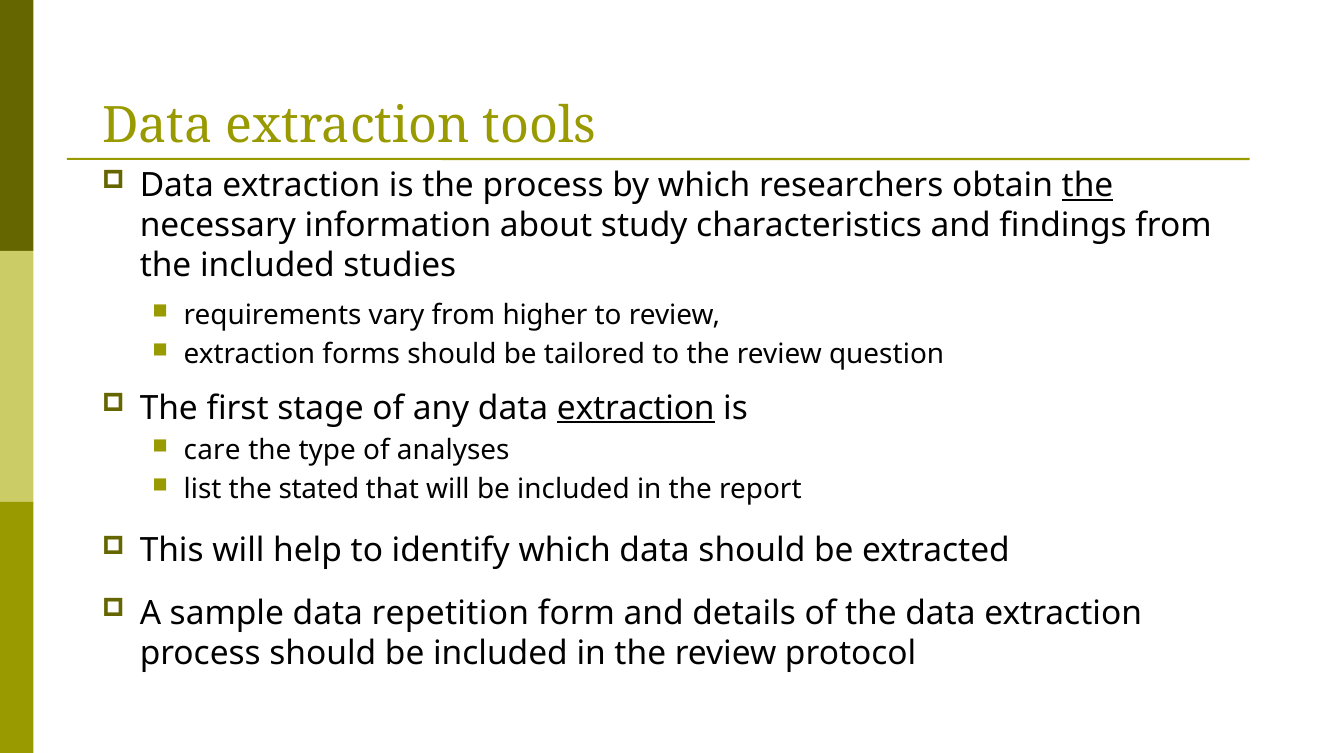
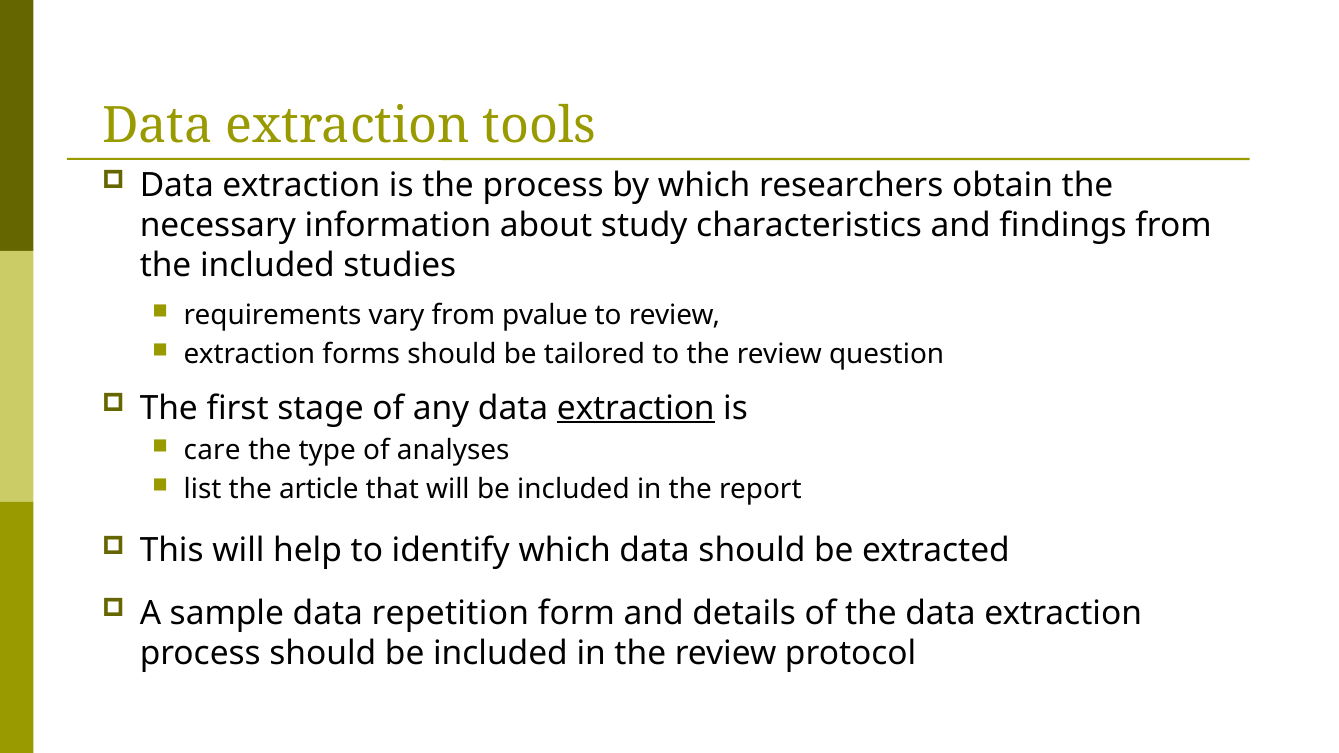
the underline: present -> none (1088, 185)
higher: higher -> pvalue (545, 315)
stated: stated -> article (319, 489)
